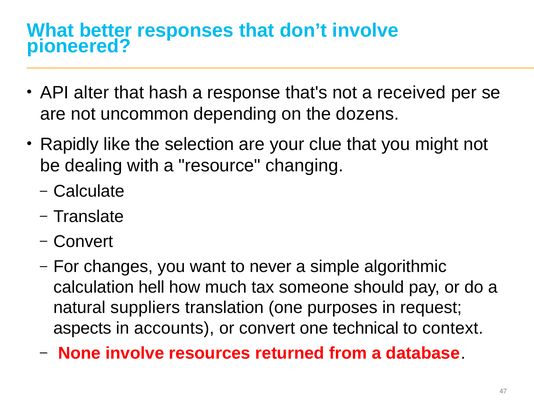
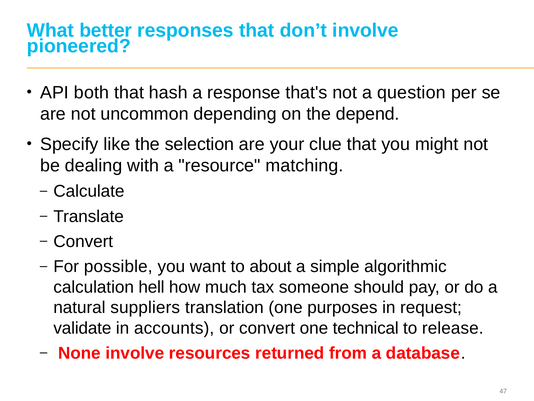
alter: alter -> both (92, 93)
received: received -> question (411, 93)
dozens: dozens -> depend (368, 114)
Rapidly: Rapidly -> Specify (69, 144)
changing: changing -> matching (304, 166)
changes: changes -> possible (118, 266)
never: never -> about (270, 266)
aspects: aspects -> validate (82, 328)
context: context -> release (453, 328)
